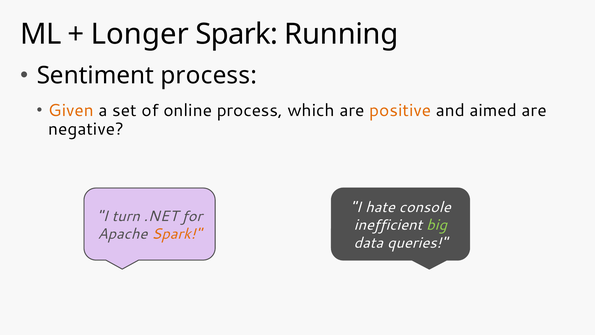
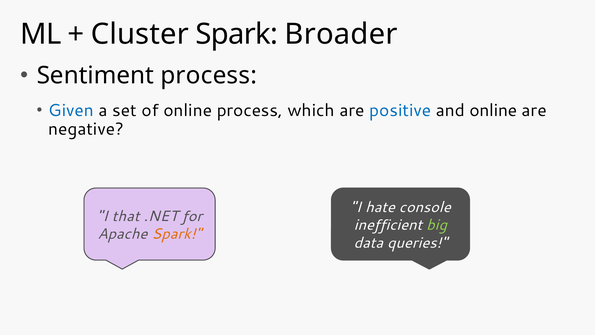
Longer: Longer -> Cluster (140, 34)
Running: Running -> Broader (341, 34)
Given colour: orange -> blue (71, 110)
positive colour: orange -> blue (400, 110)
and aimed: aimed -> online (493, 110)
turn: turn -> that (126, 216)
